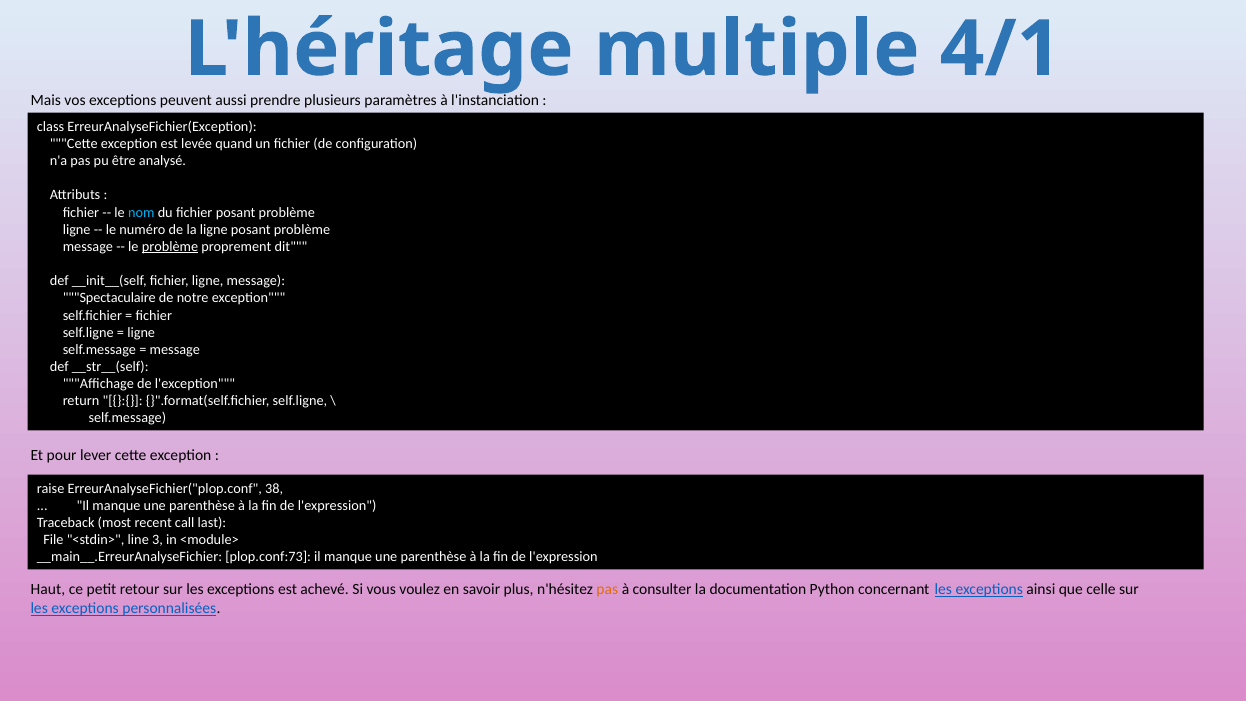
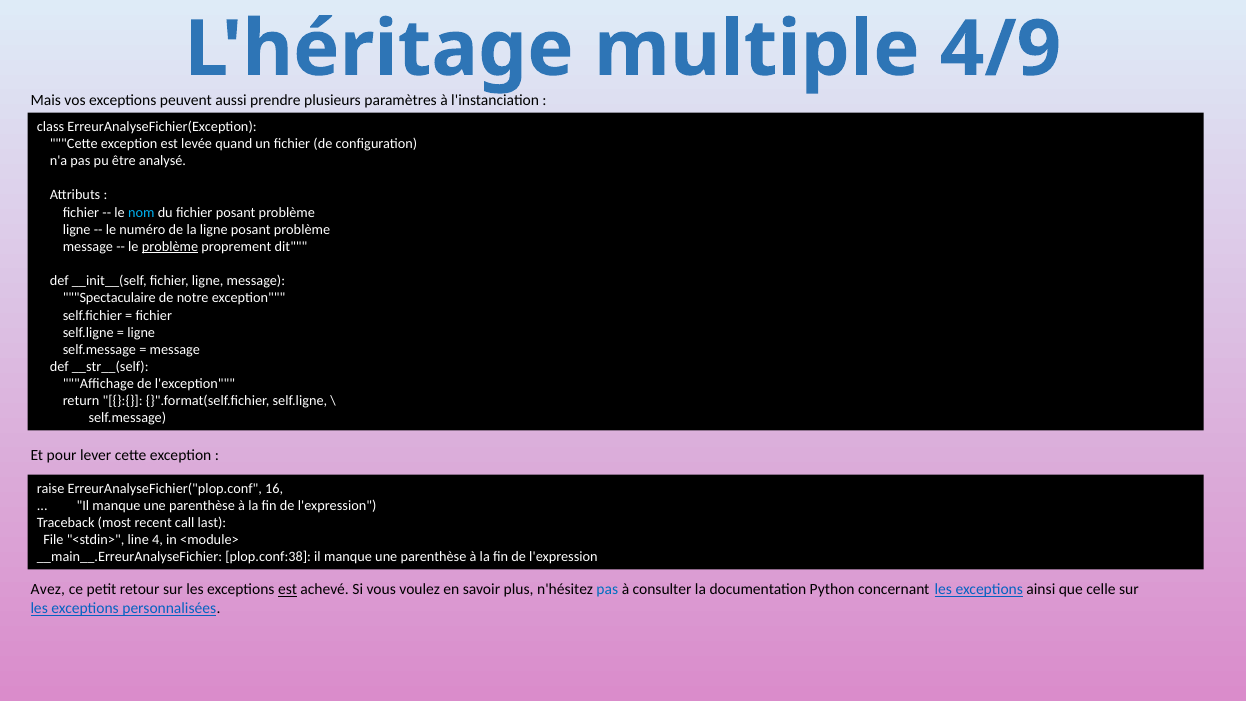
4/1: 4/1 -> 4/9 (1001, 49)
38: 38 -> 16 (274, 489)
3: 3 -> 4 (157, 540)
plop.conf:73: plop.conf:73 -> plop.conf:38 (268, 557)
Haut: Haut -> Avez (48, 590)
est underline: none -> present (288, 590)
pas colour: orange -> blue (607, 590)
